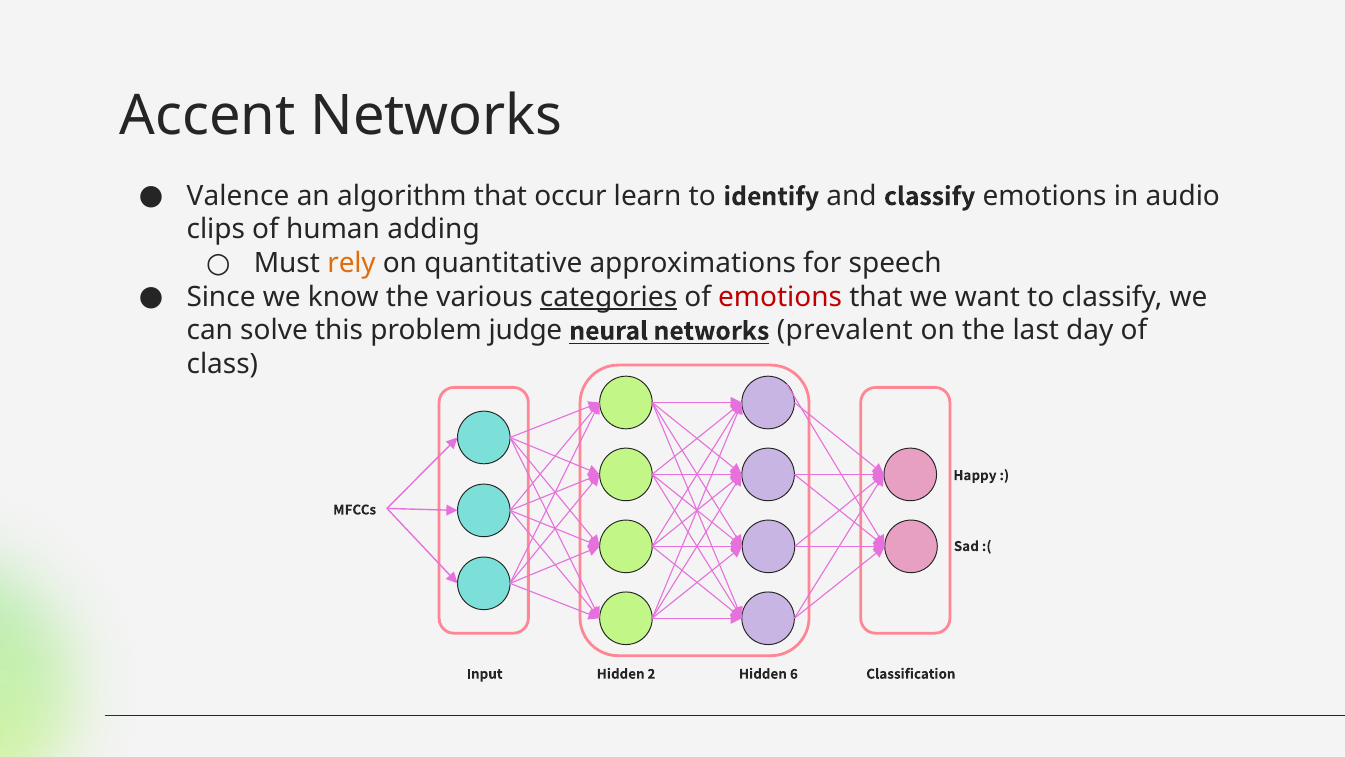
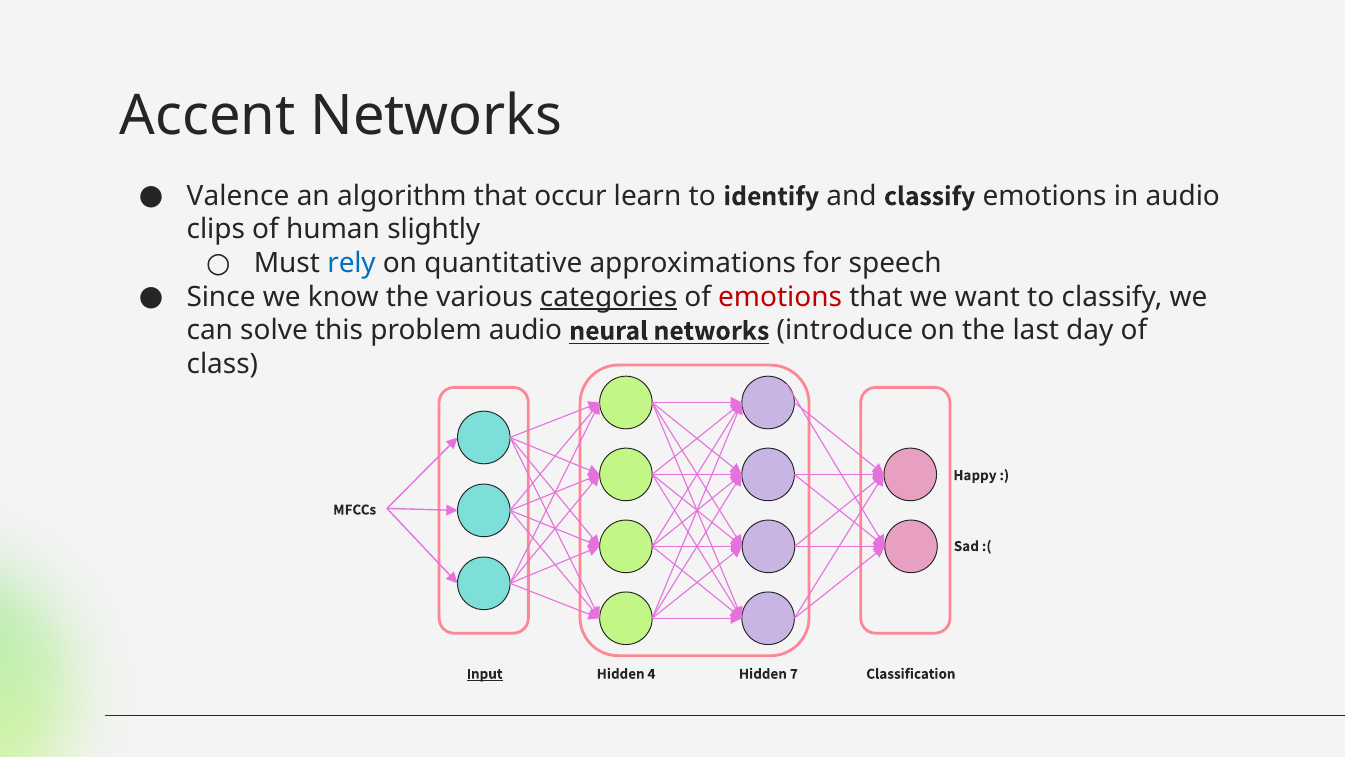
adding: adding -> slightly (434, 229)
rely colour: orange -> blue (352, 263)
problem judge: judge -> audio (525, 330)
prevalent: prevalent -> introduce (845, 330)
Input underline: none -> present (485, 673)
2: 2 -> 4 (651, 673)
6: 6 -> 7 (794, 673)
